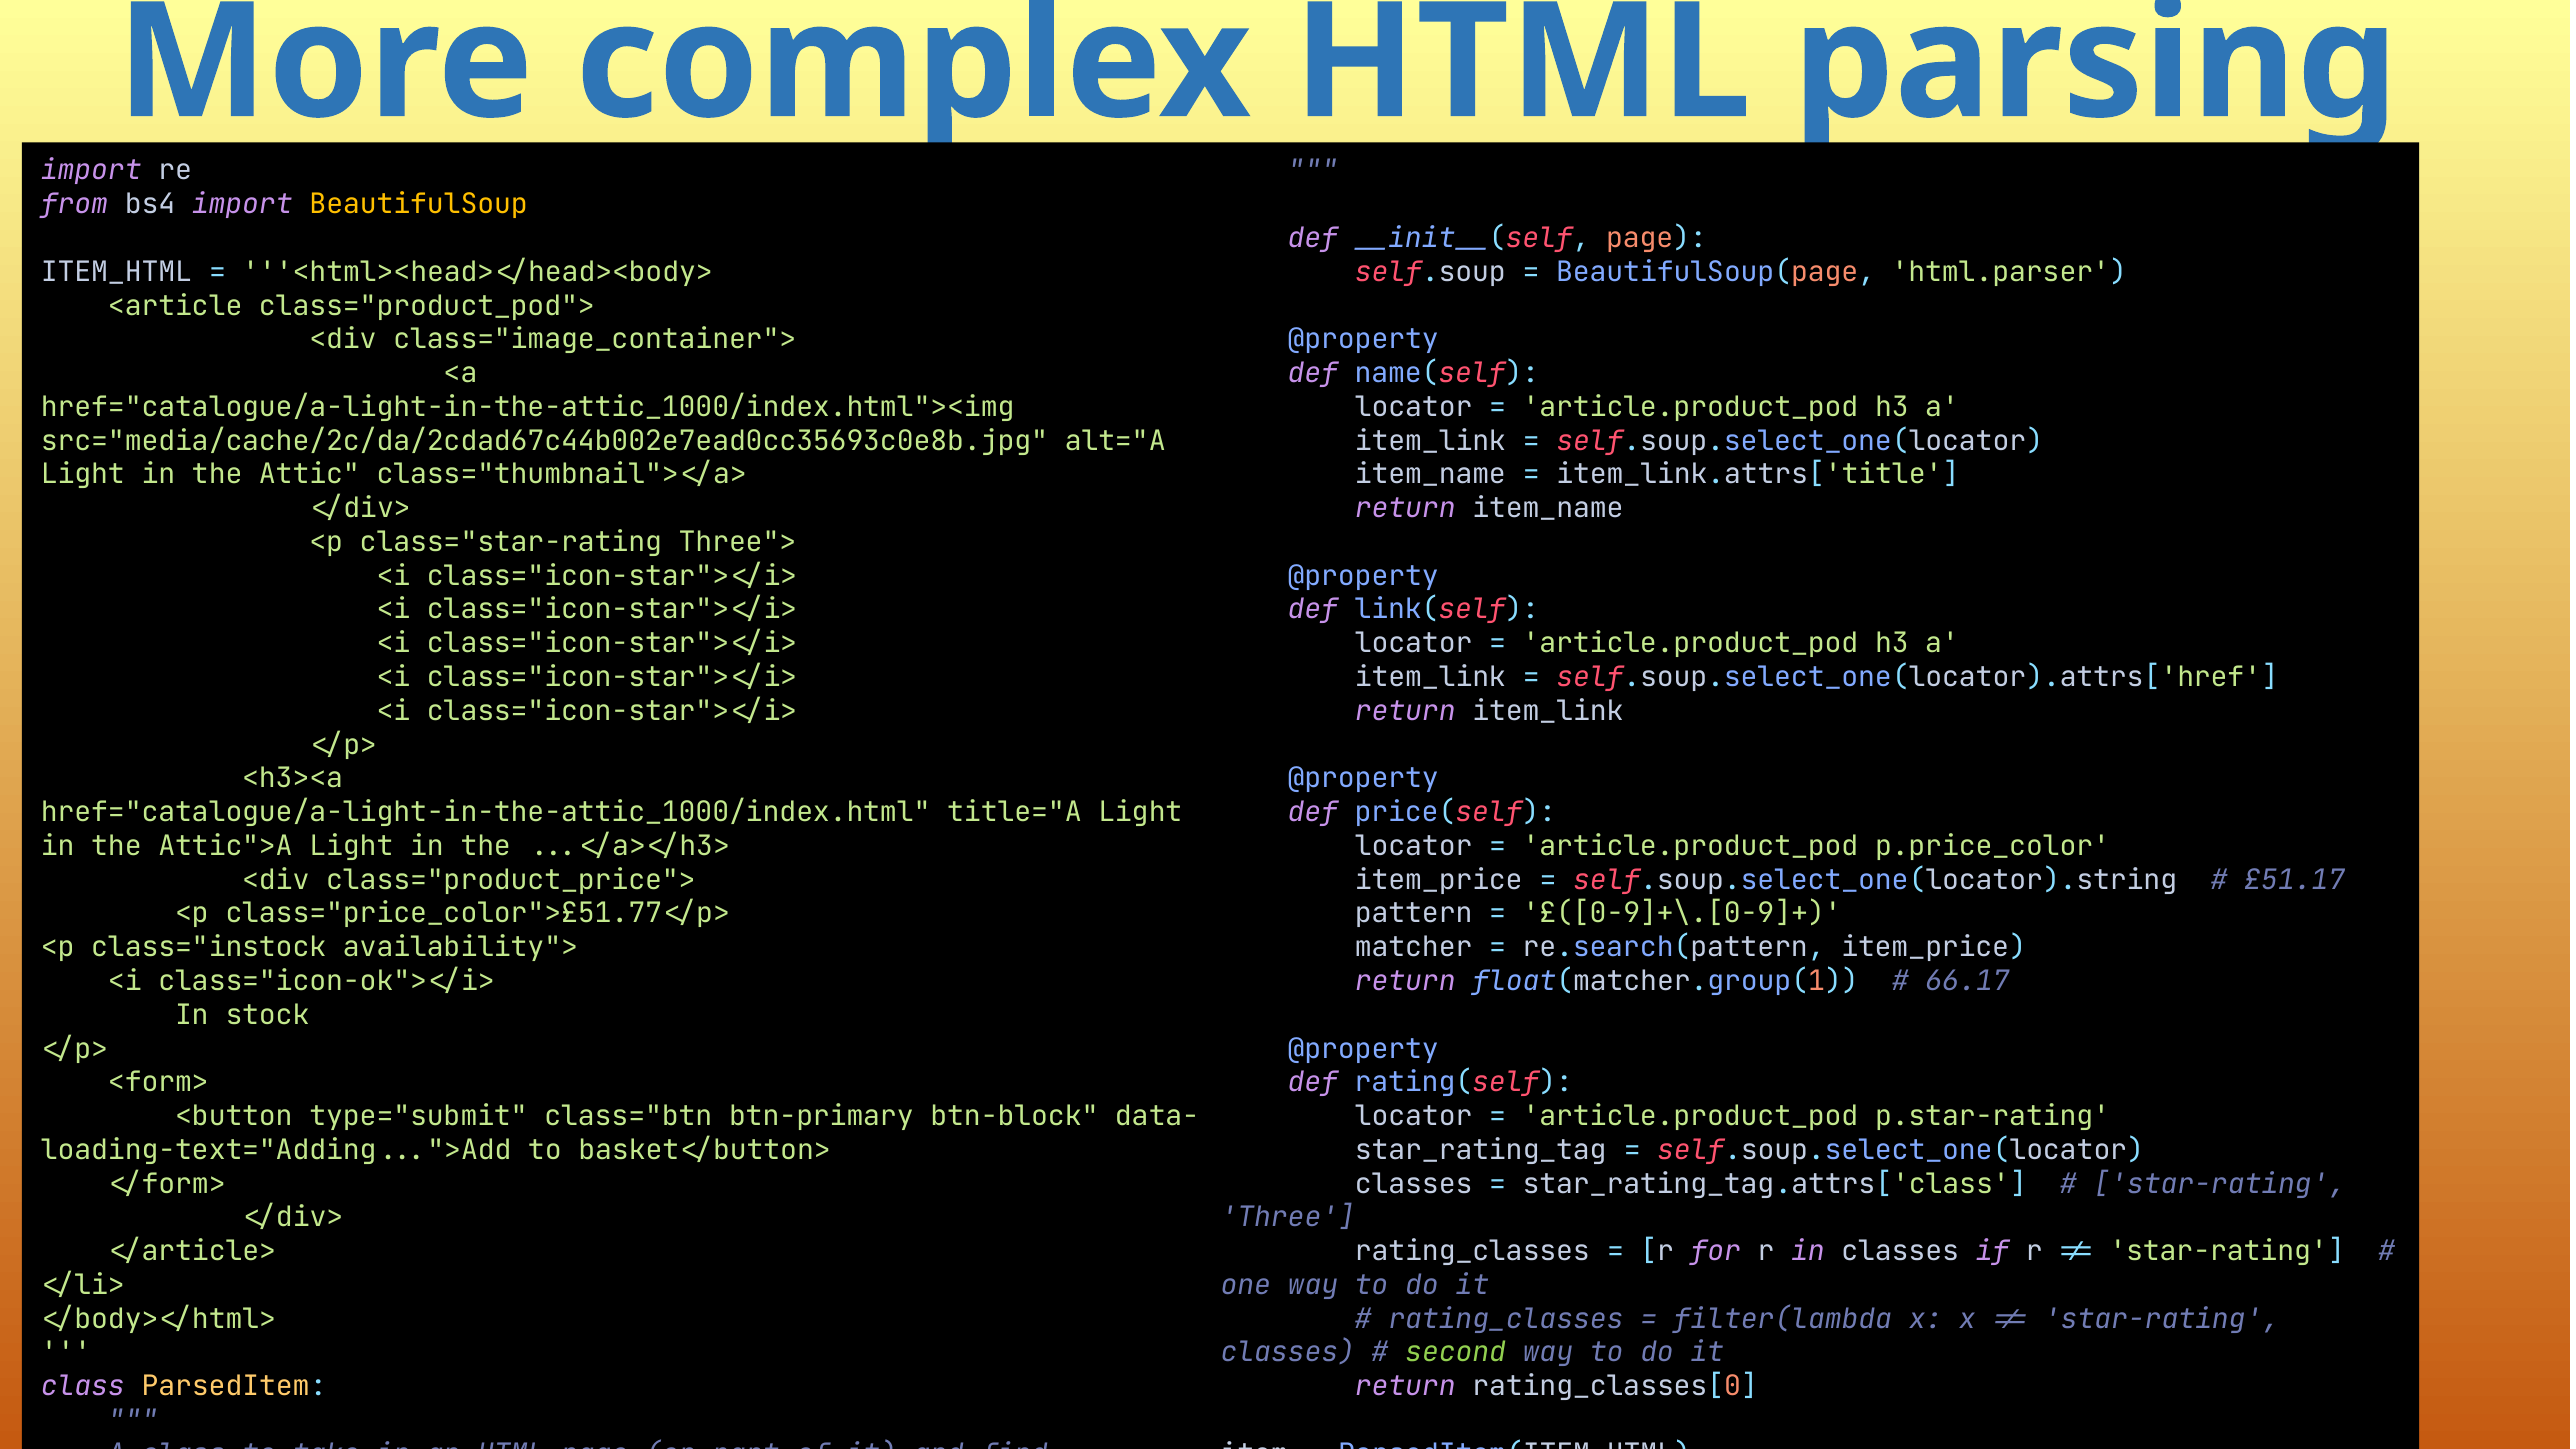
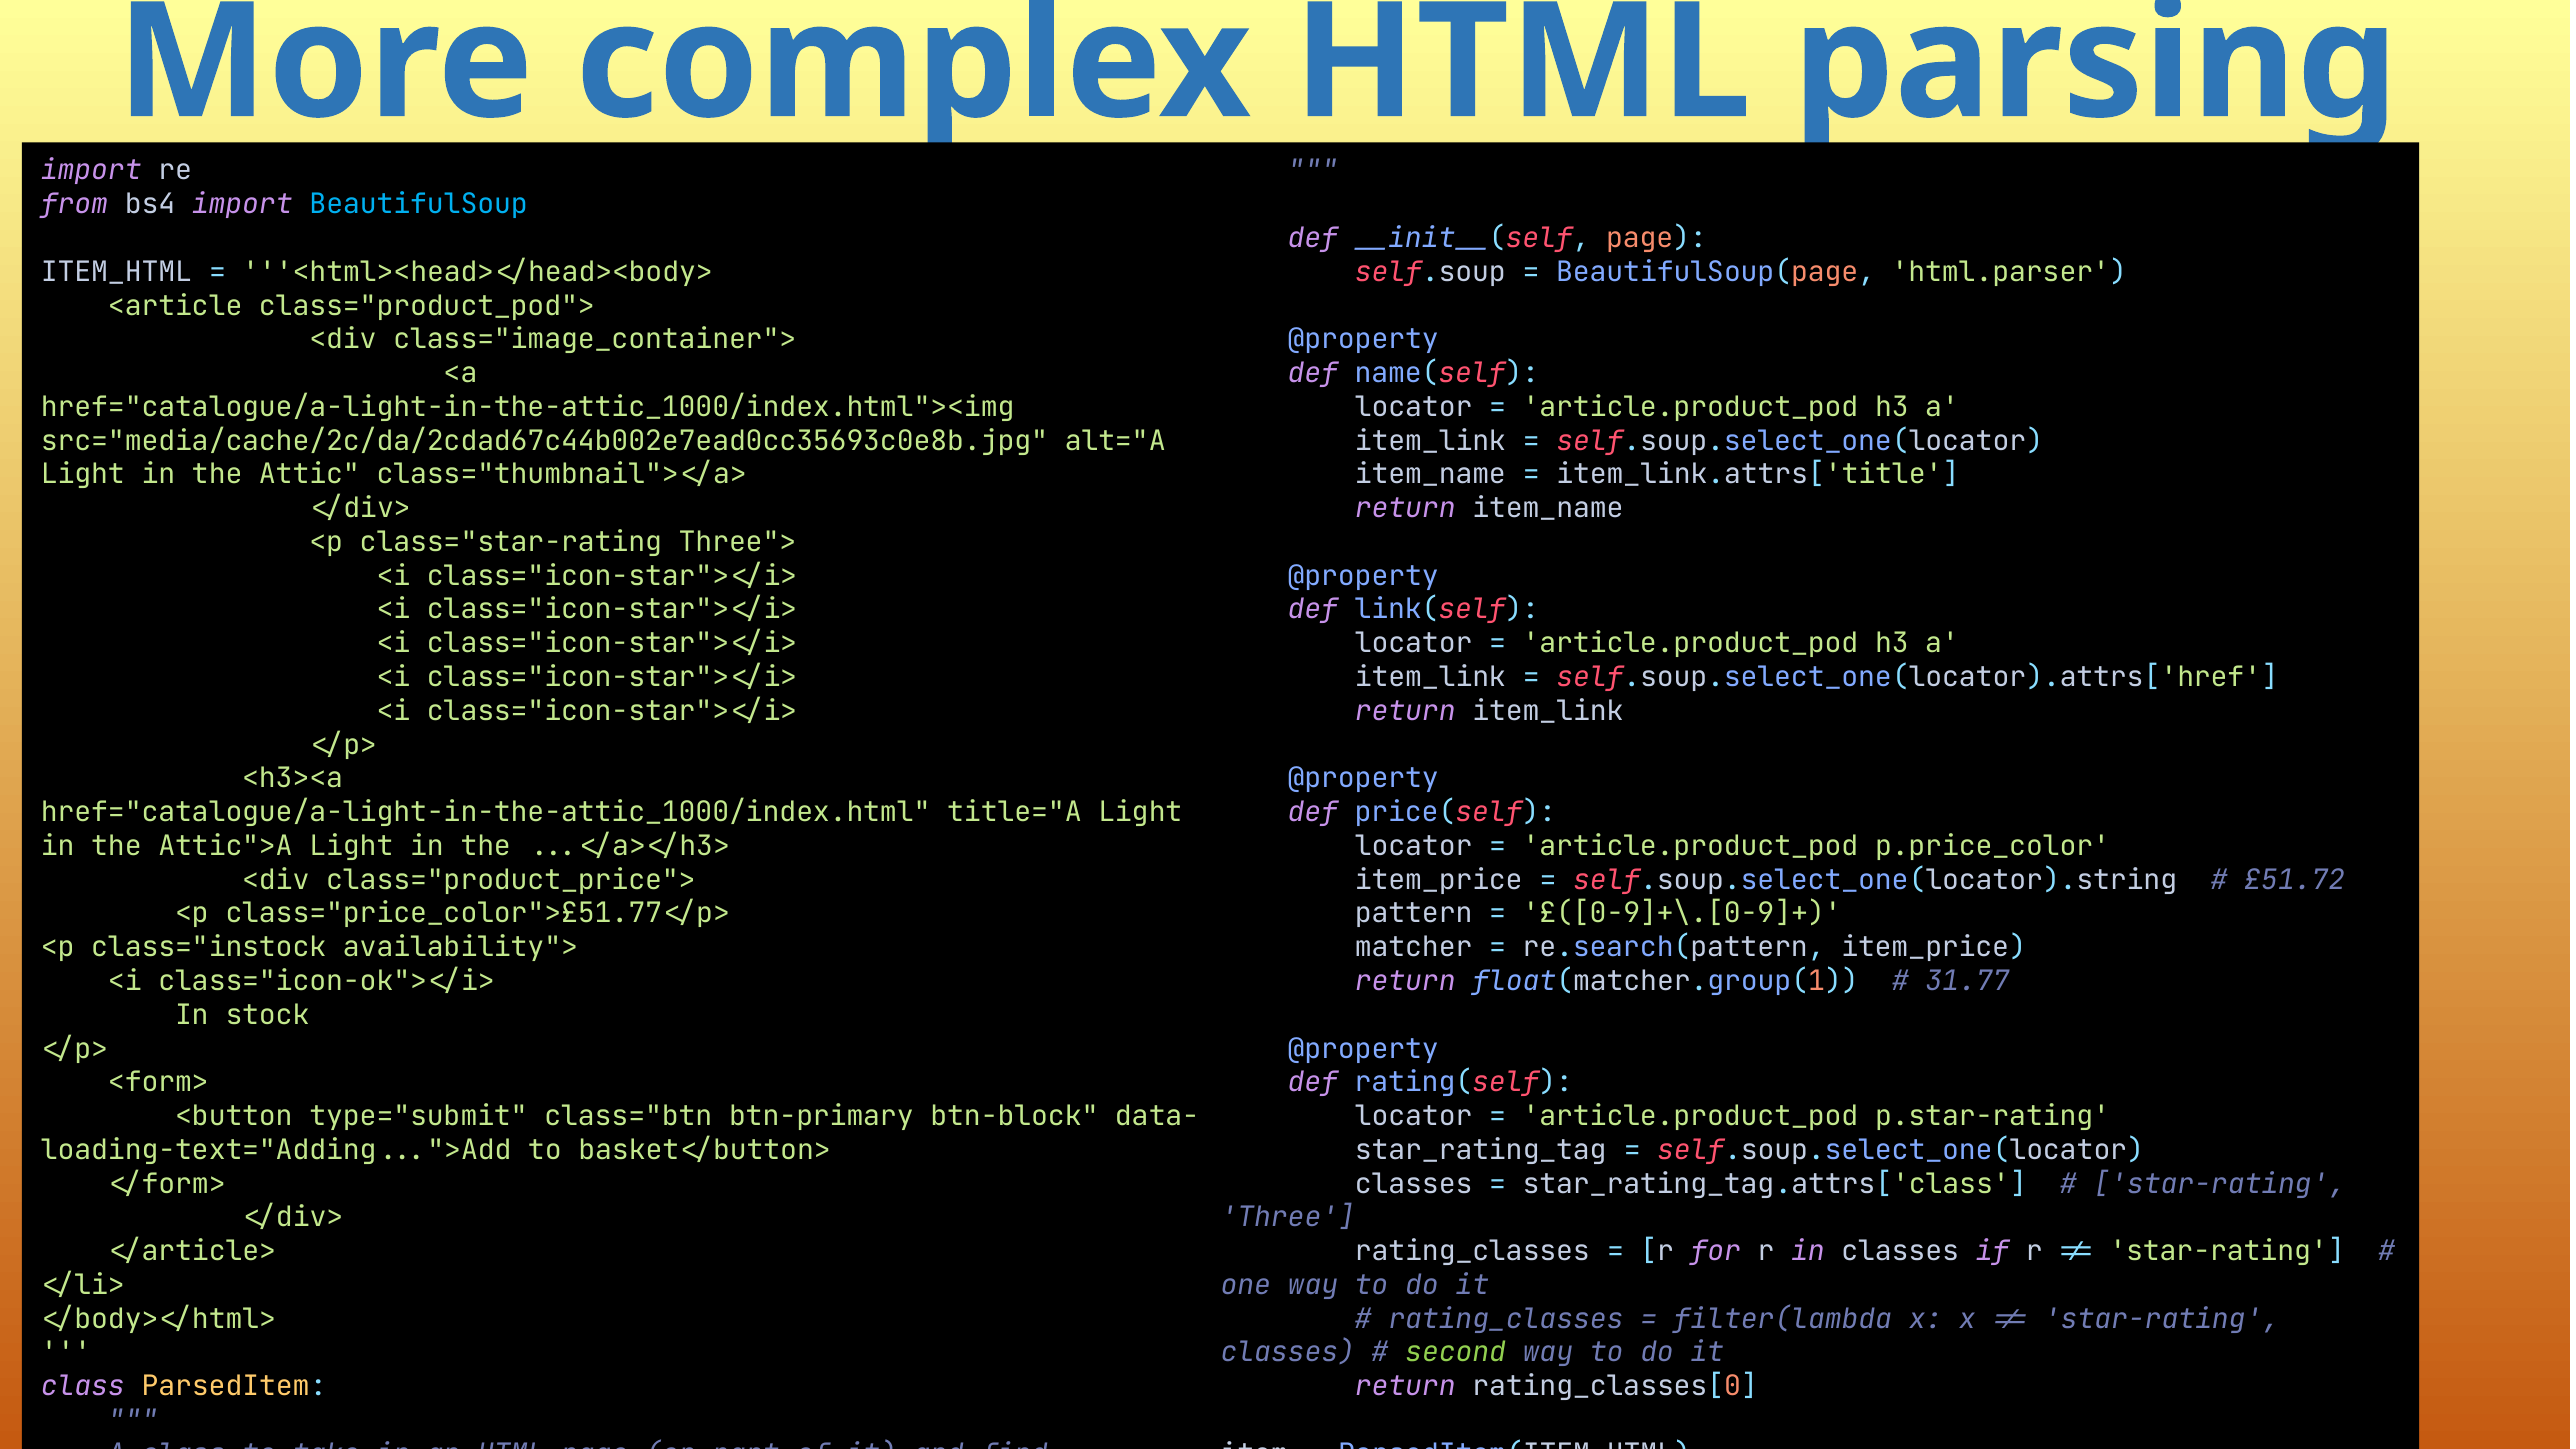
BeautifulSoup colour: yellow -> light blue (419, 204)
£51.17: £51.17 -> £51.72 (2295, 880)
66.17: 66.17 -> 31.77 (1967, 981)
